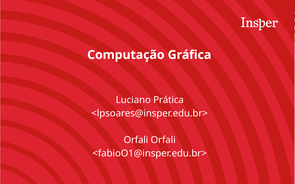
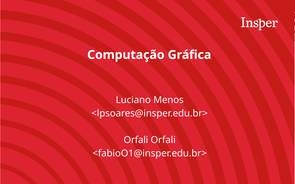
Prática: Prática -> Menos (168, 100)
